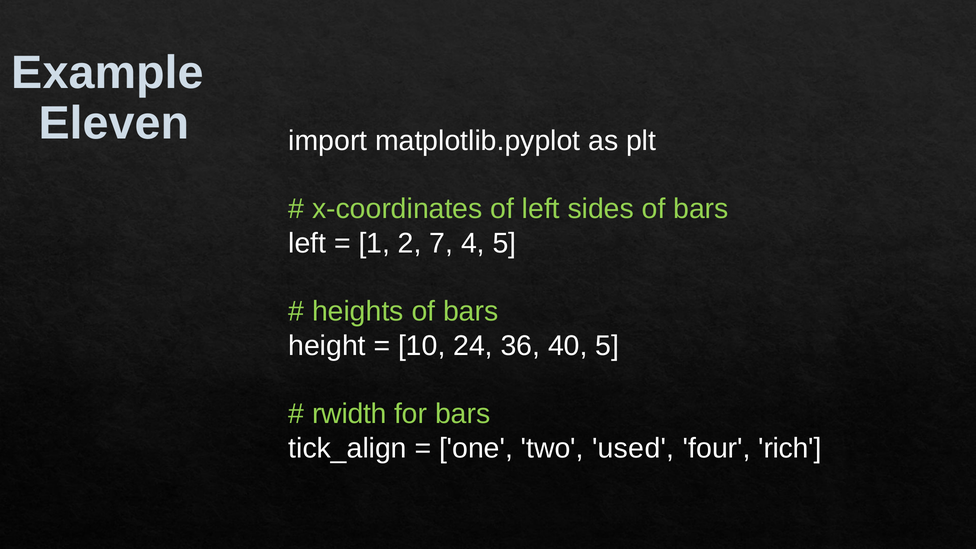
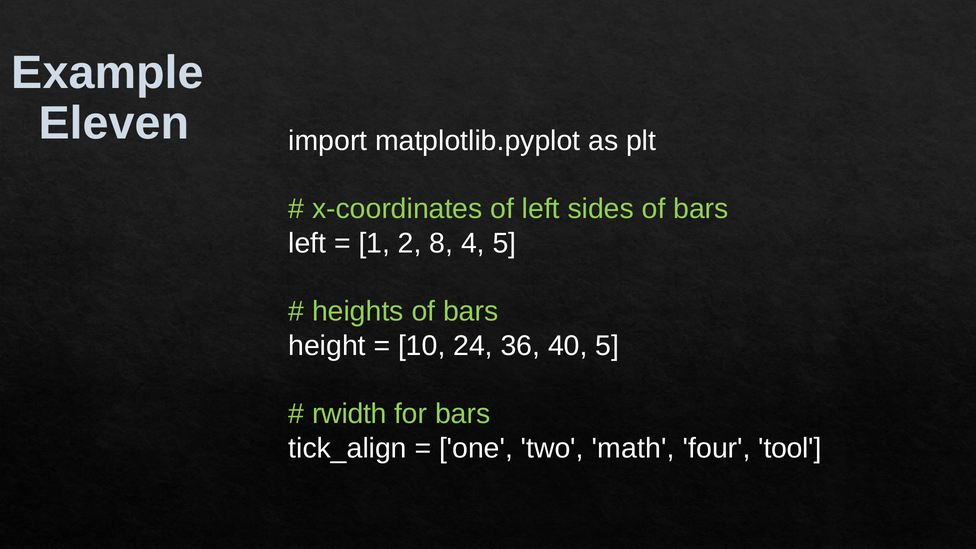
7: 7 -> 8 (441, 243)
used: used -> math (633, 448)
rich: rich -> tool (790, 448)
